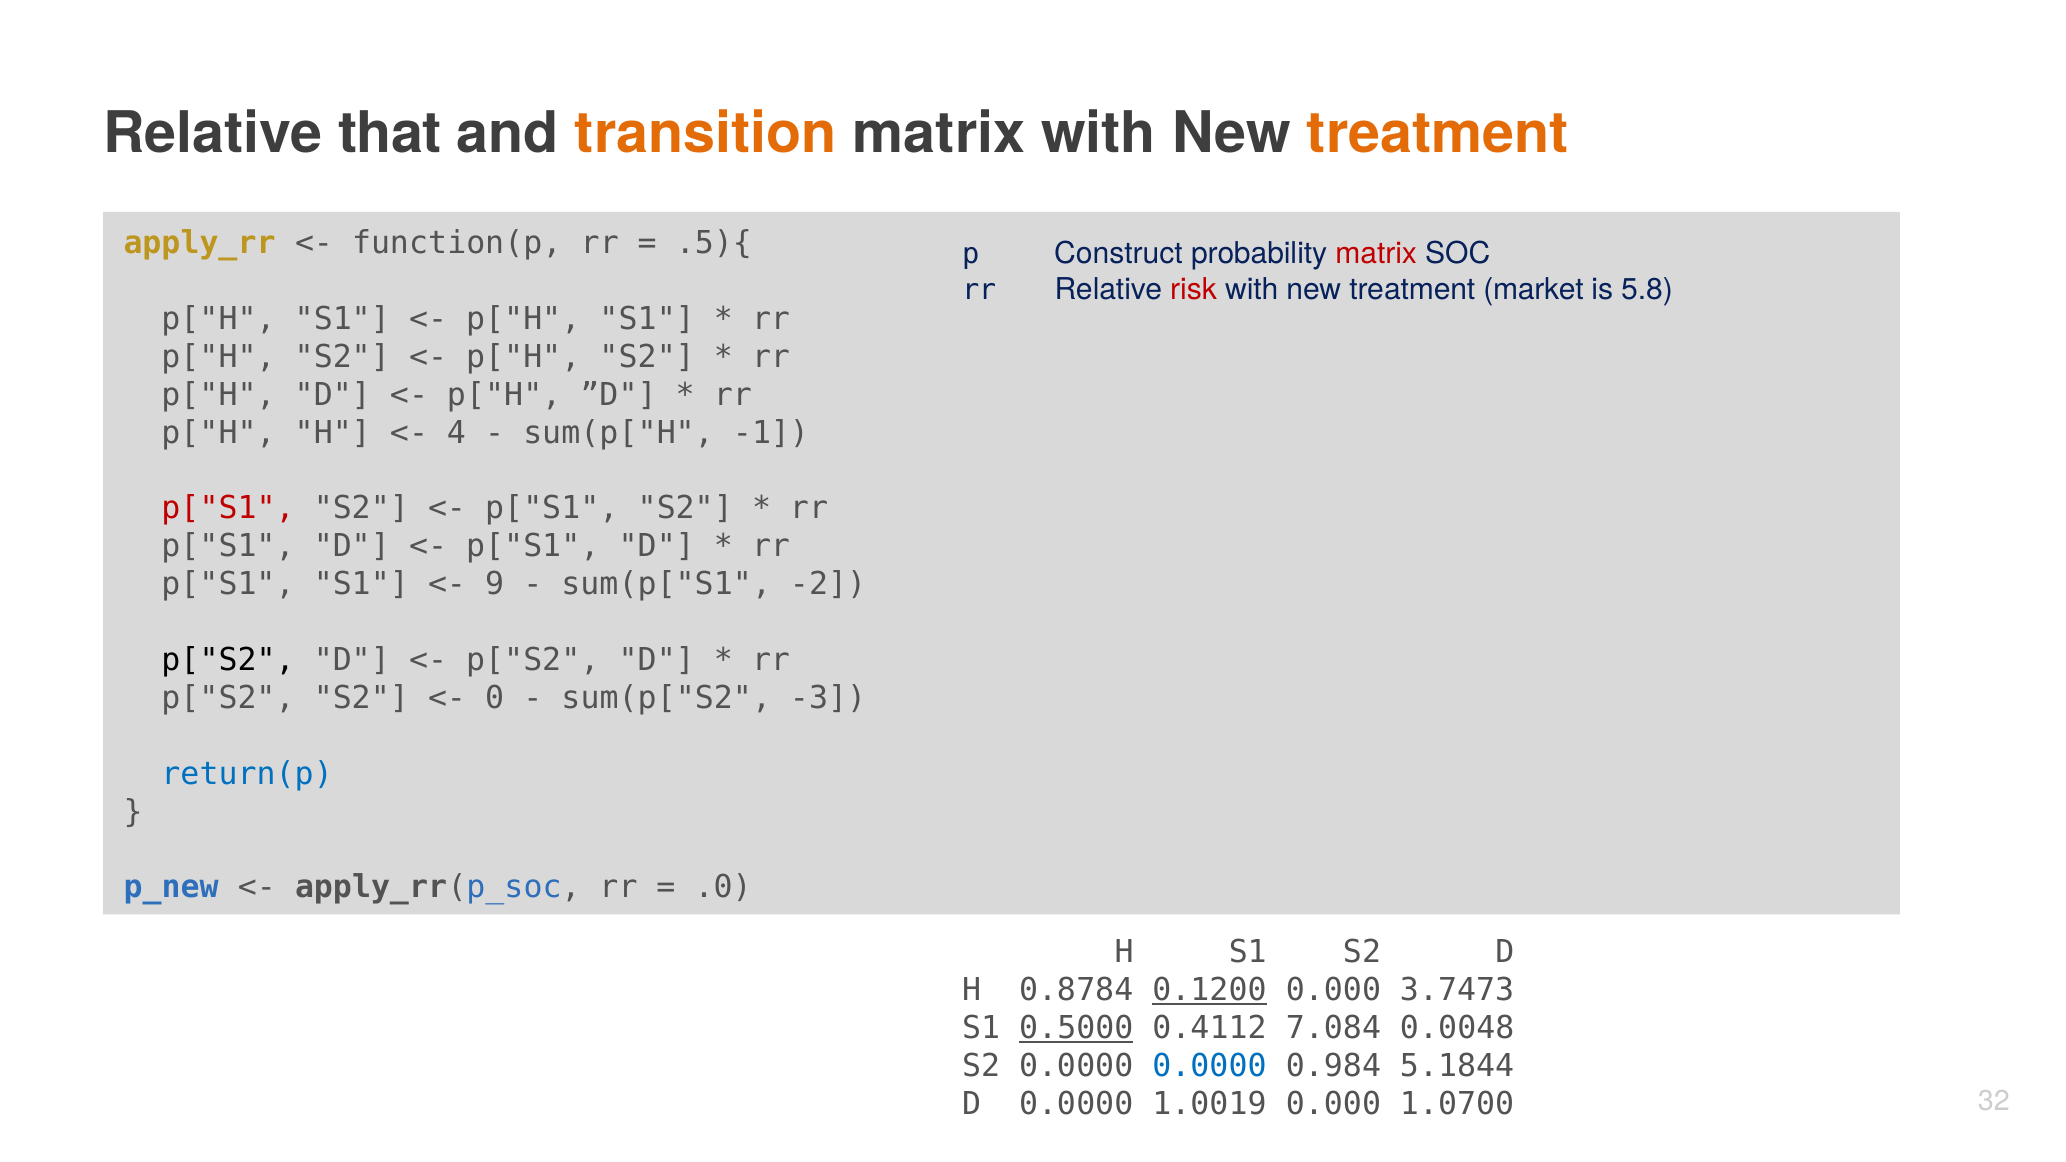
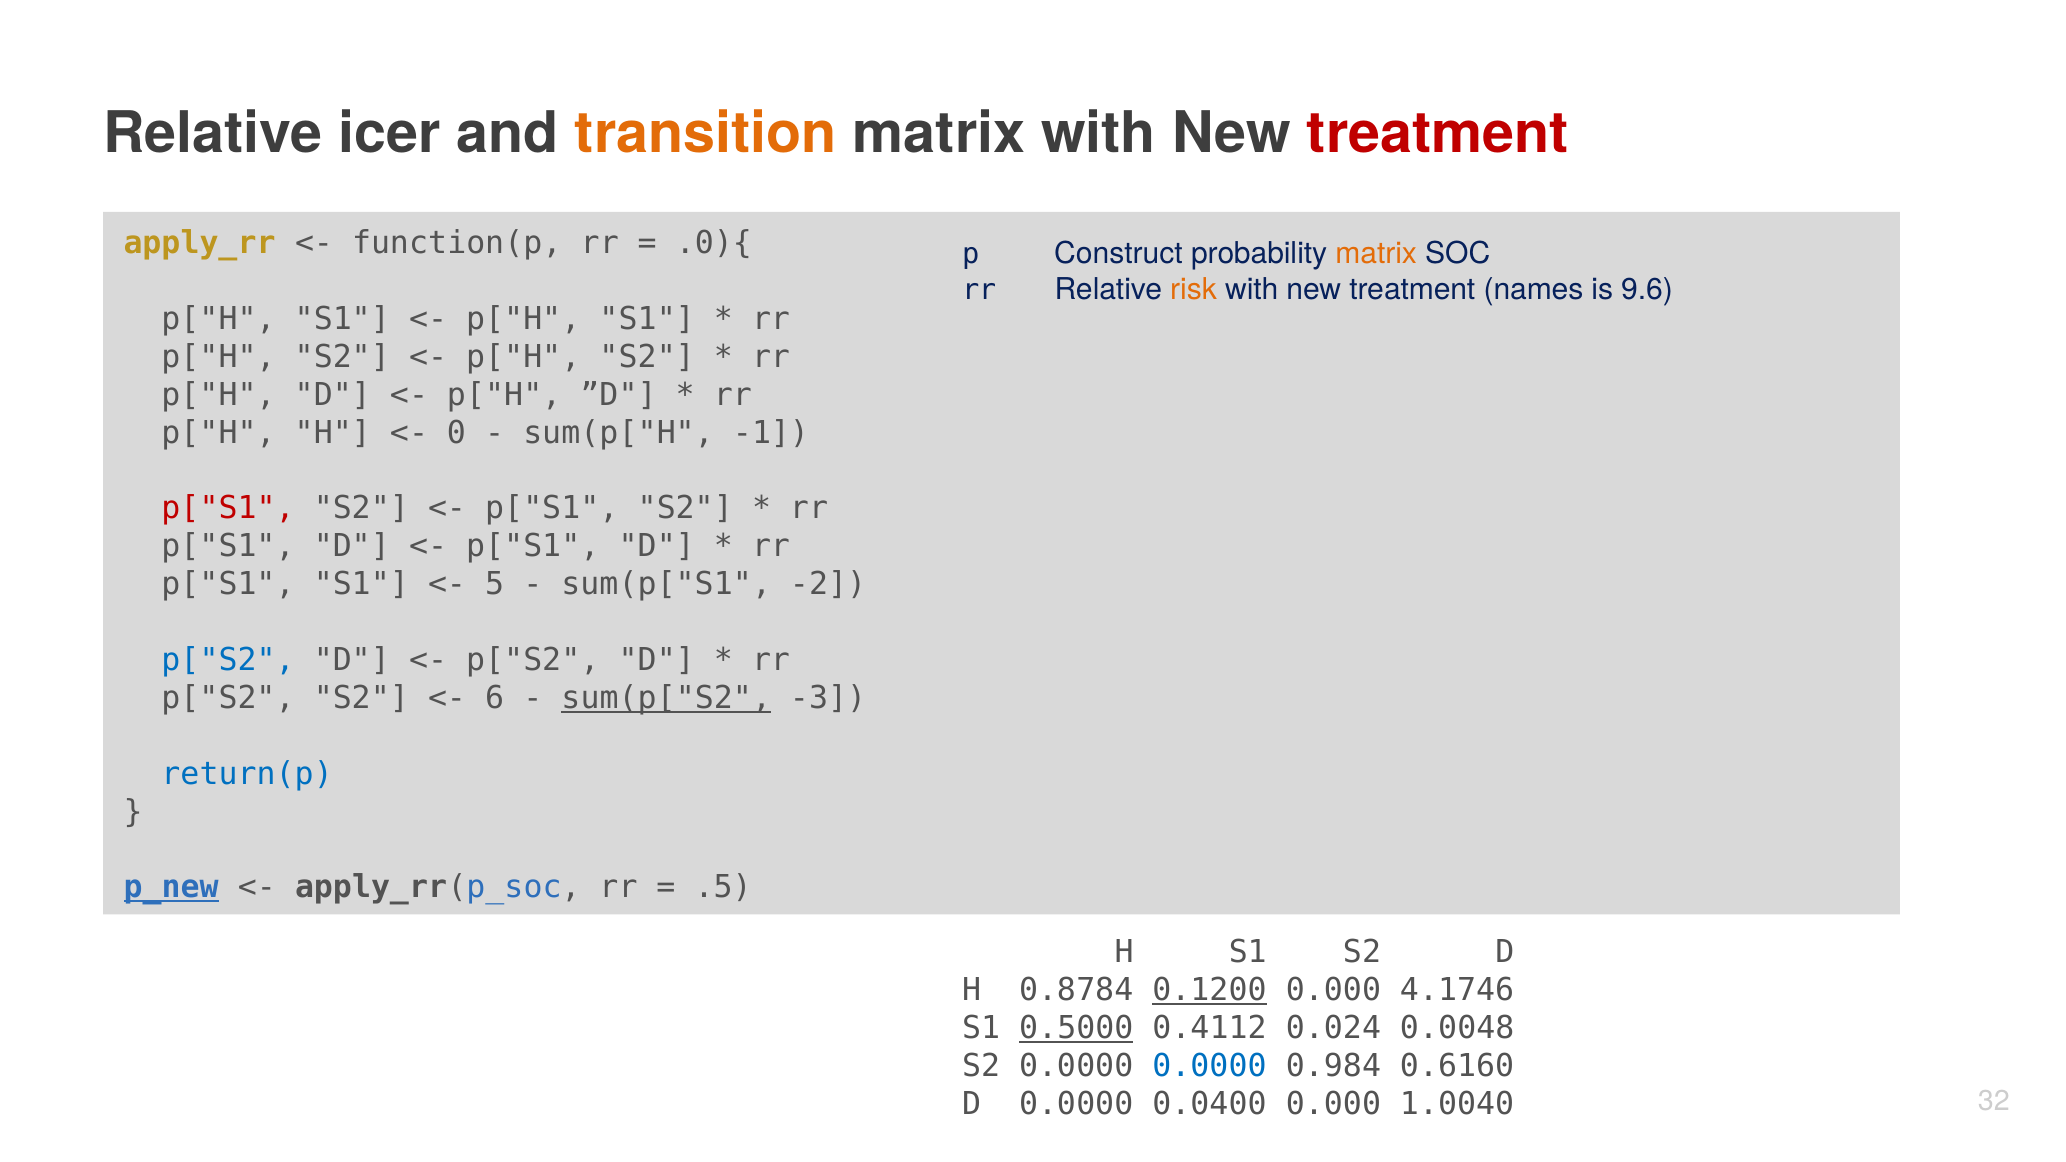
that: that -> icer (390, 133)
treatment colour: orange -> red (1438, 133)
.5){: .5){ -> .0){ (714, 243)
matrix colour: red -> orange (1376, 254)
risk colour: red -> orange (1194, 290)
market: market -> names (1534, 290)
5.8: 5.8 -> 9.6 (1647, 290)
4: 4 -> 0 (456, 433)
9: 9 -> 5 (495, 584)
p["S2 colour: black -> blue (228, 660)
0: 0 -> 6 (495, 698)
sum(p["S2 underline: none -> present (666, 698)
p_new underline: none -> present (171, 888)
.0: .0 -> .5 (723, 888)
3.7473: 3.7473 -> 4.1746 (1457, 990)
7.084: 7.084 -> 0.024 (1333, 1028)
5.1844: 5.1844 -> 0.6160 (1457, 1066)
1.0019: 1.0019 -> 0.0400 (1209, 1104)
1.0700: 1.0700 -> 1.0040 (1457, 1104)
